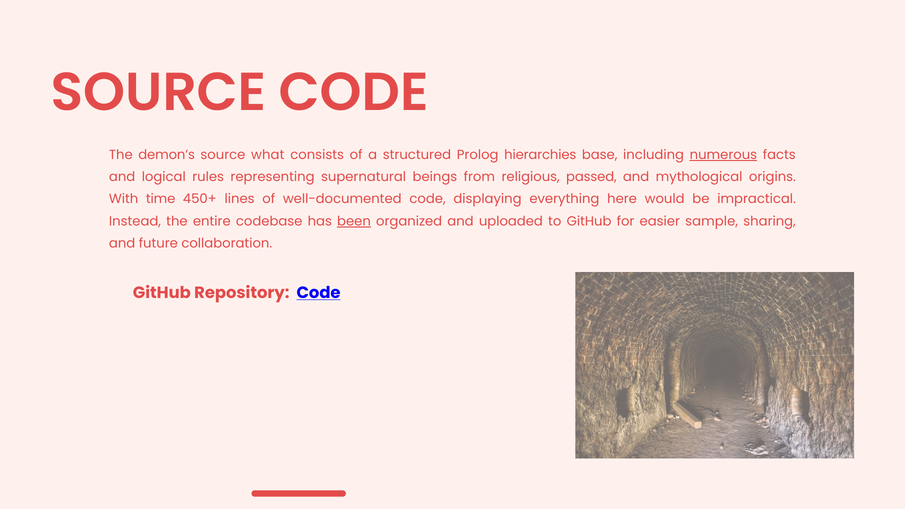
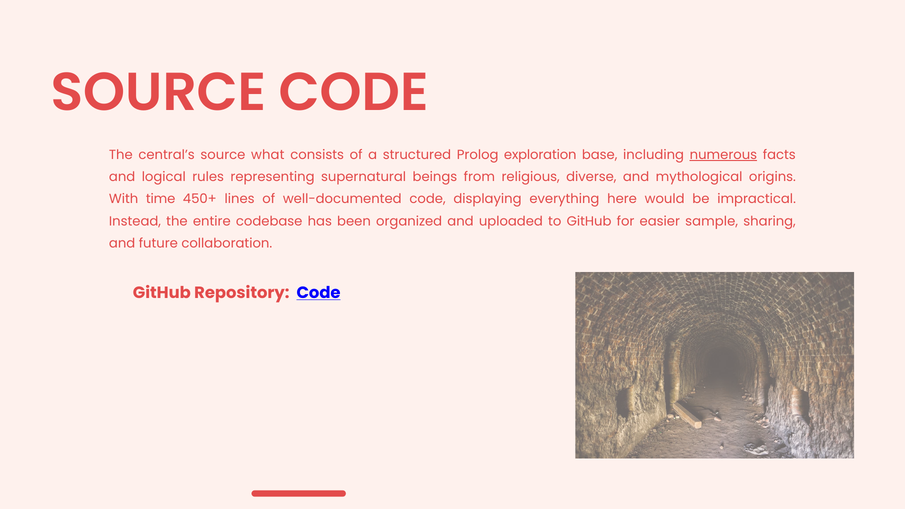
demon’s: demon’s -> central’s (167, 155)
hierarchies: hierarchies -> exploration (540, 155)
passed: passed -> diverse (591, 177)
been underline: present -> none (354, 221)
